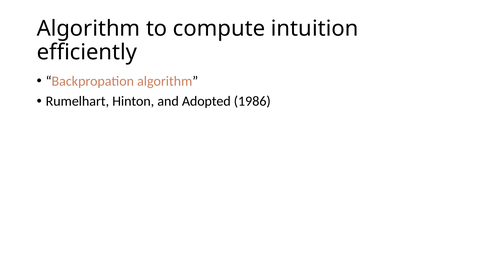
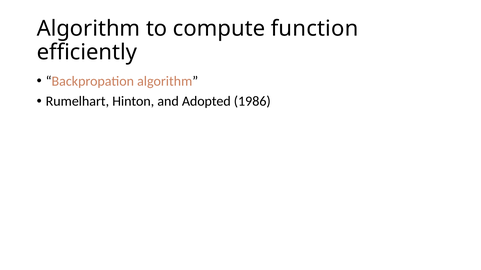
intuition: intuition -> function (315, 29)
